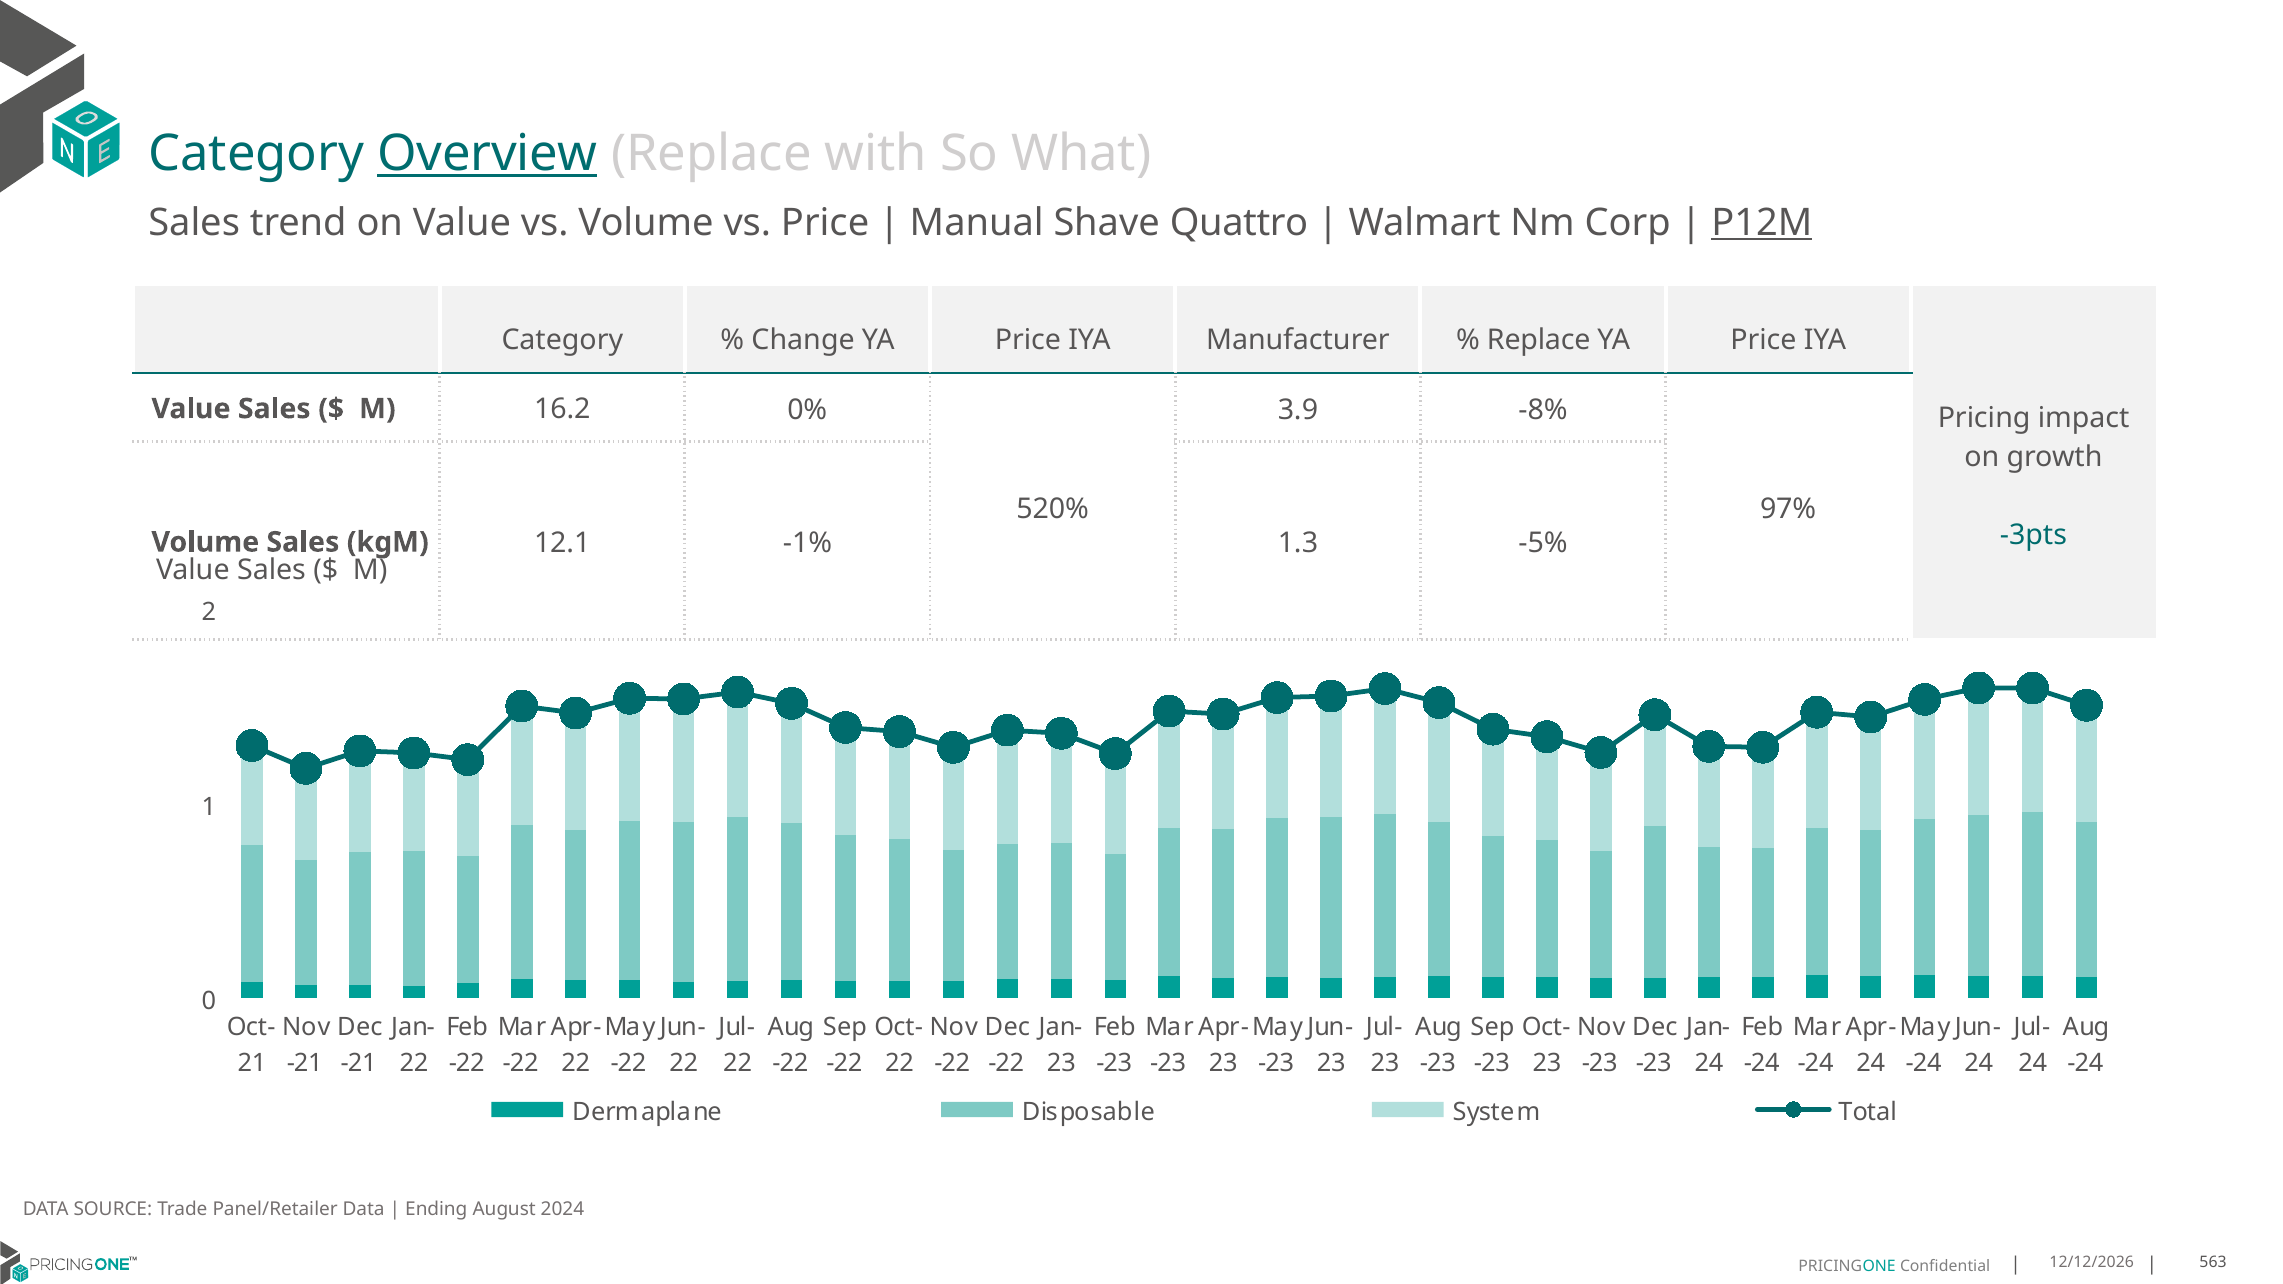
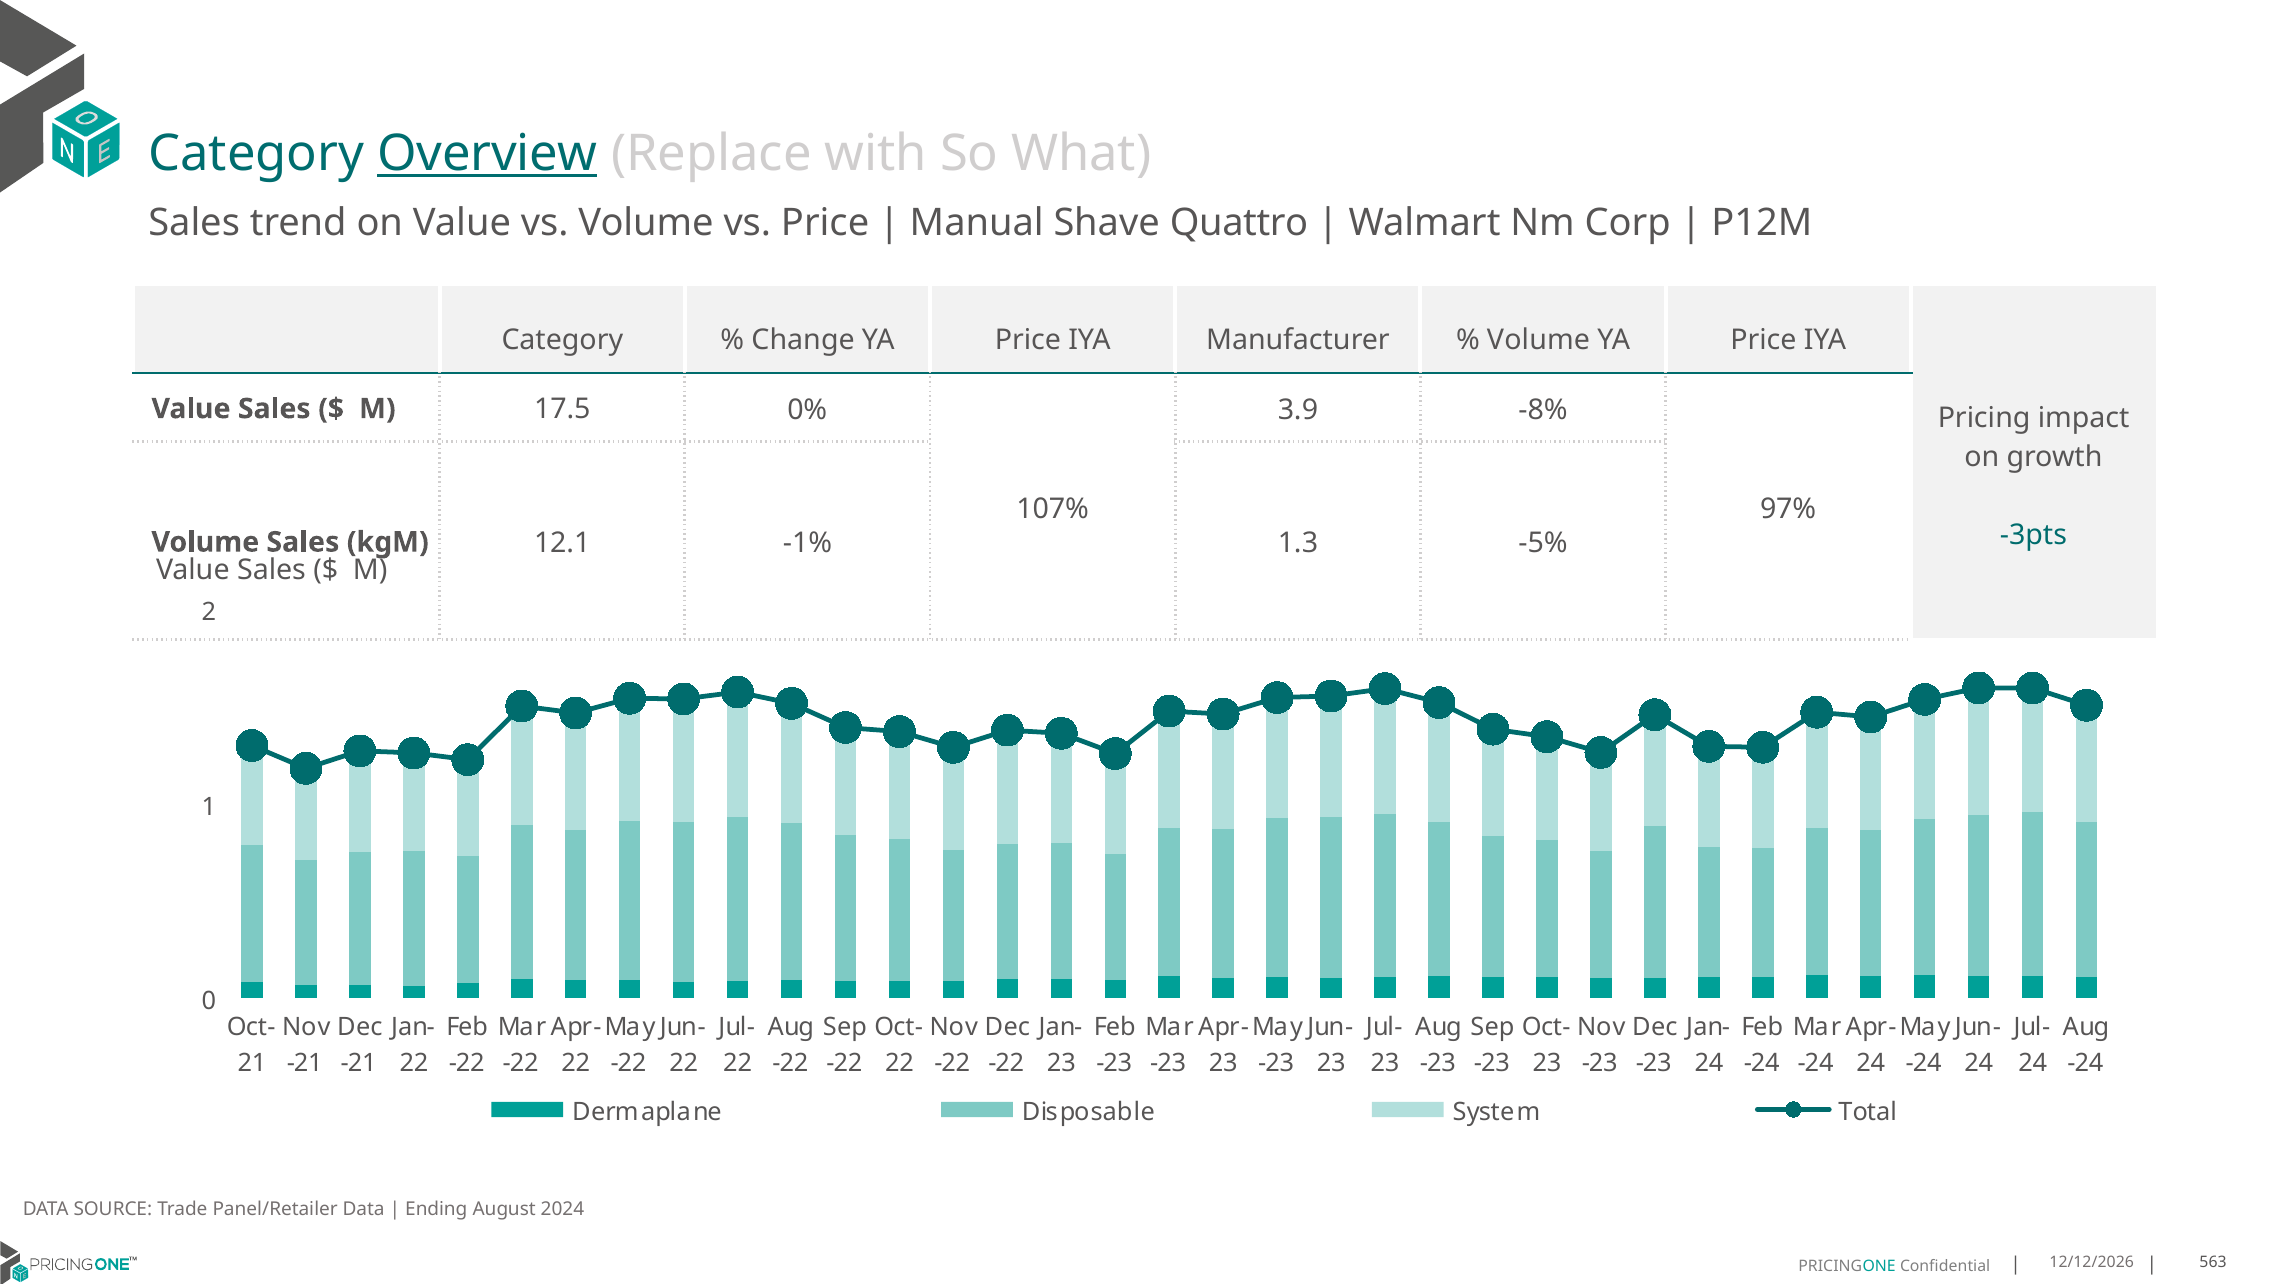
P12M underline: present -> none (1762, 223)
Replace: Replace -> Volume (1539, 340)
16.2: 16.2 -> 17.5 (562, 410)
520%: 520% -> 107% (1053, 509)
